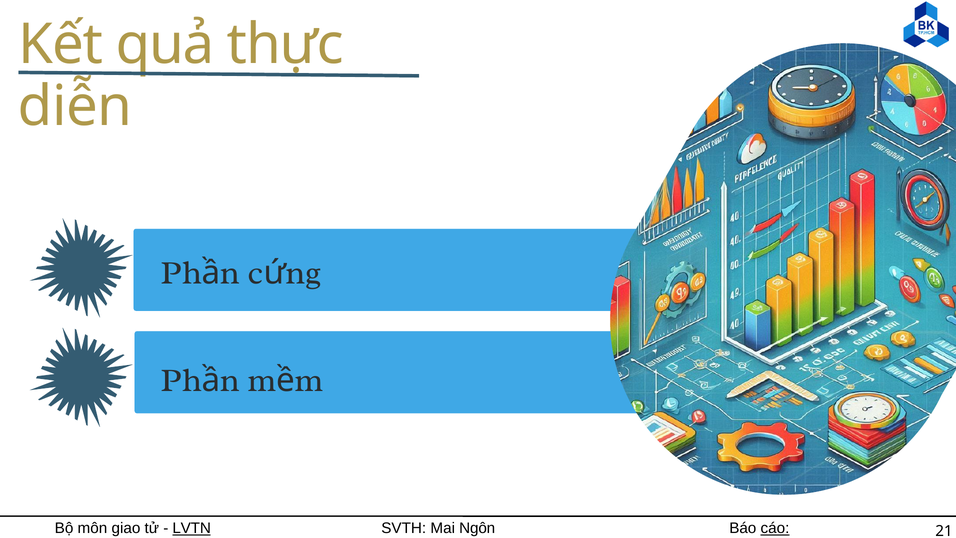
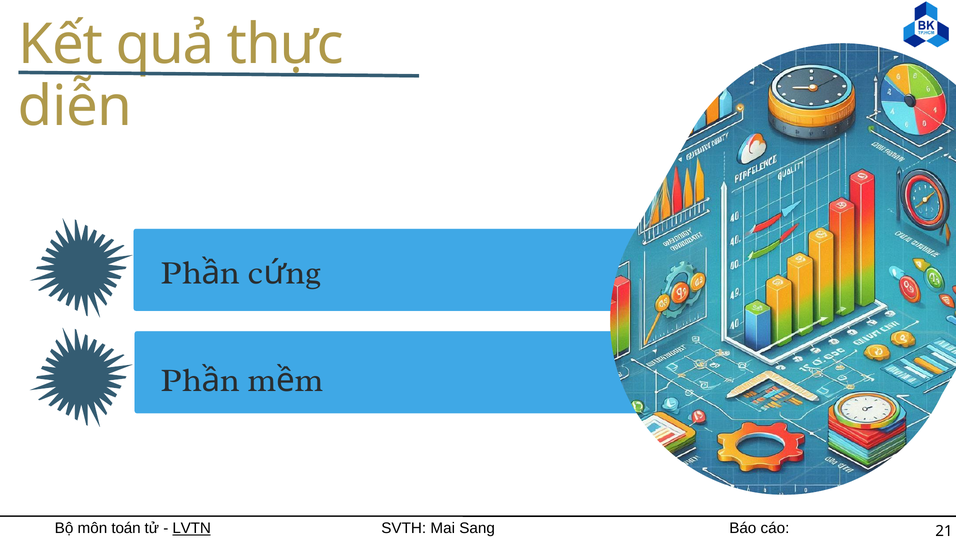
giao: giao -> toán (126, 528)
Ngôn: Ngôn -> Sang (477, 528)
cáo underline: present -> none (775, 528)
